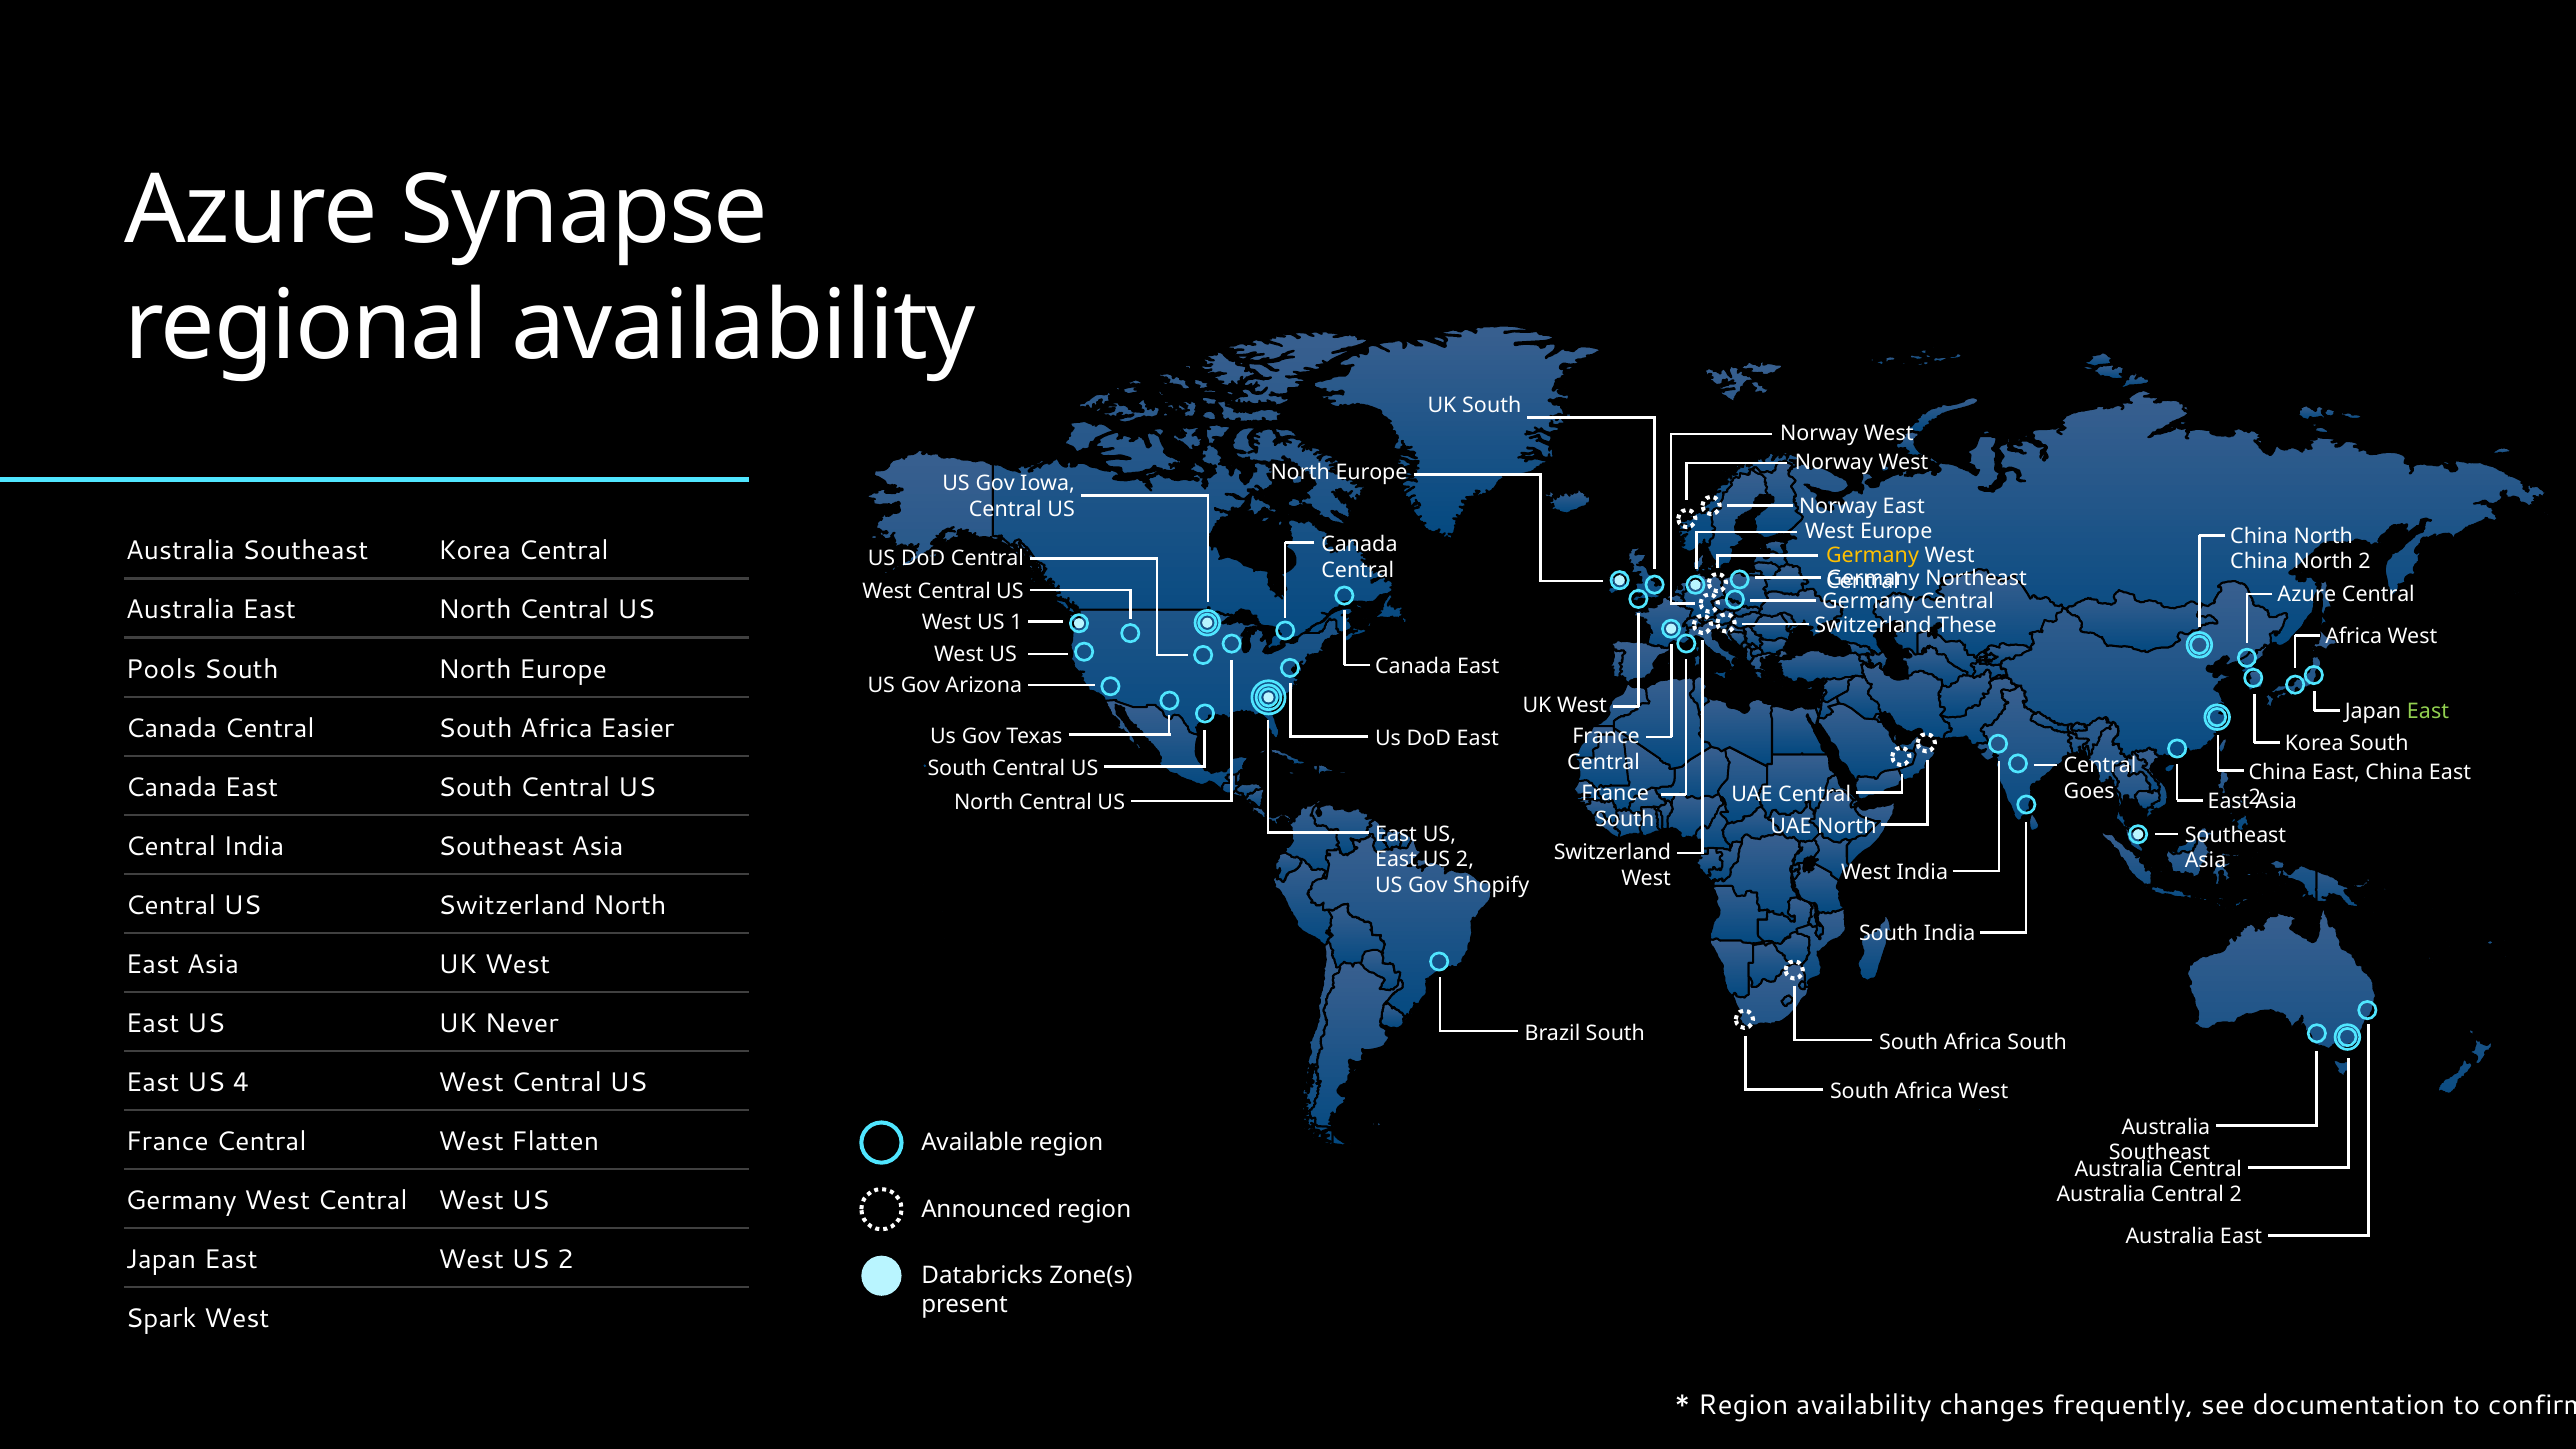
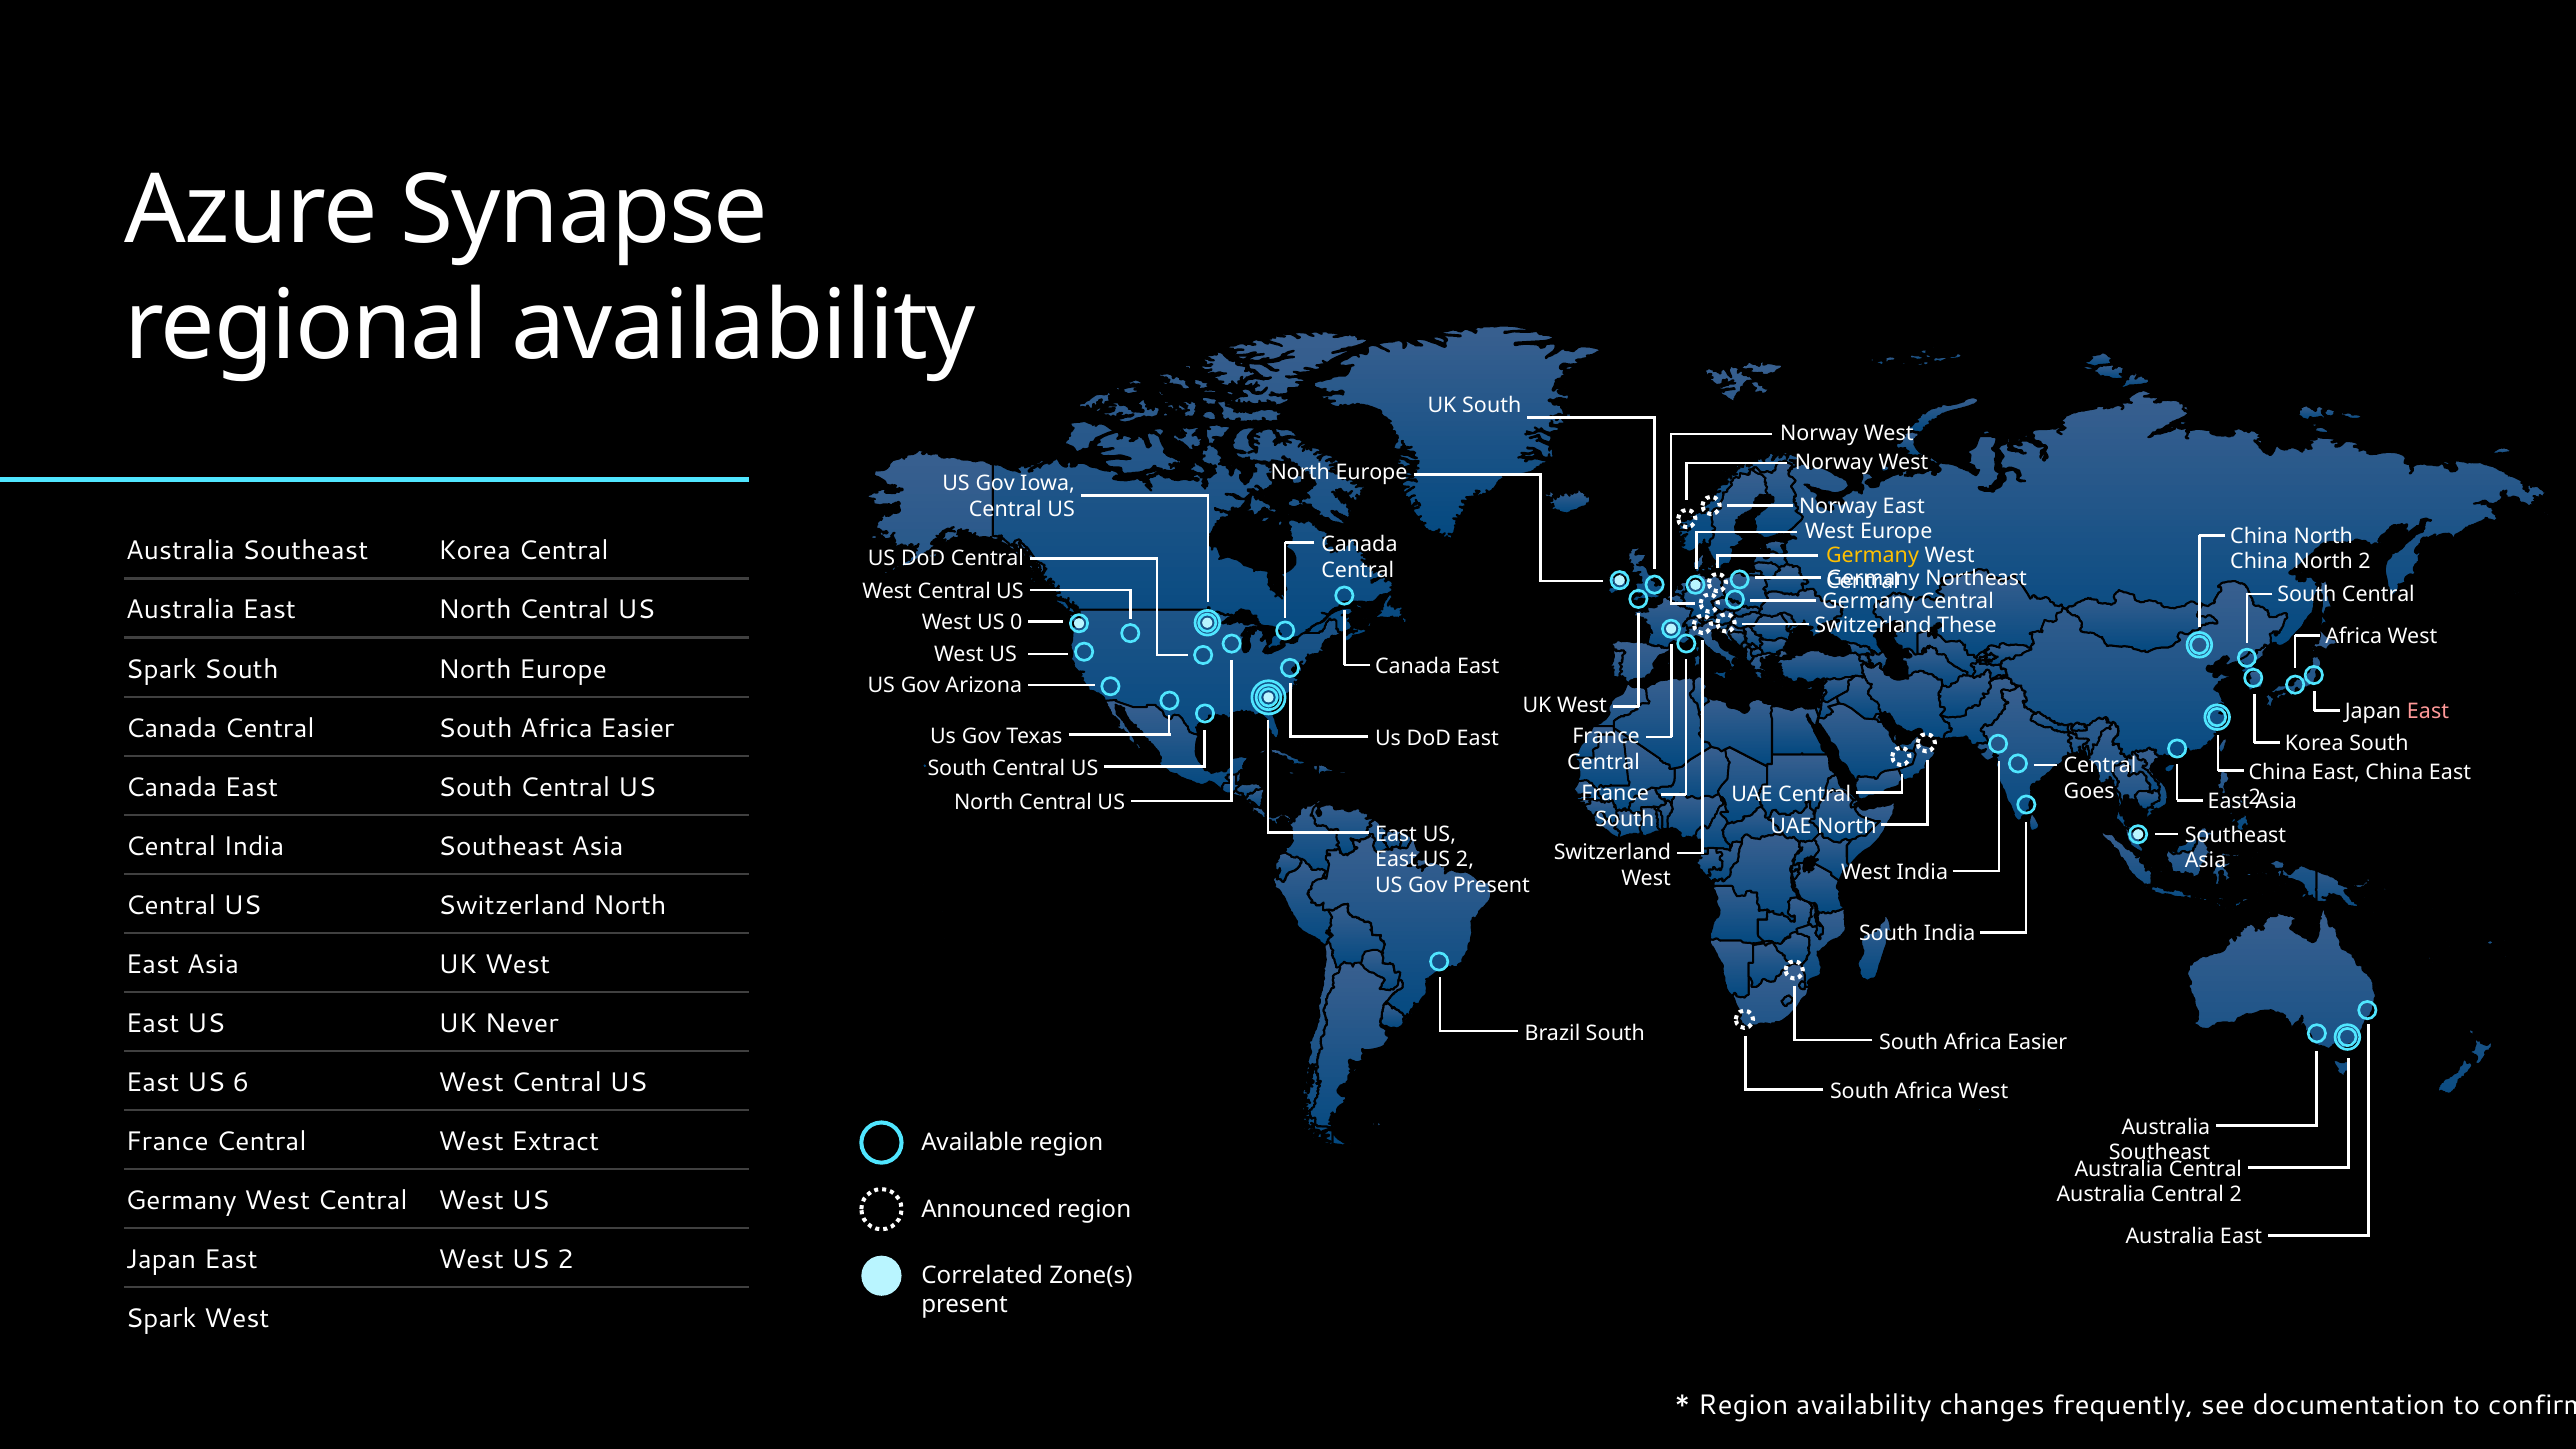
Azure: Azure -> South (2307, 595)
1: 1 -> 0 (1016, 623)
Pools: Pools -> Spark (161, 669)
East colour: light green -> pink (2428, 712)
Gov Shopify: Shopify -> Present (1491, 886)
South South Africa South: South -> Easier (2037, 1042)
4: 4 -> 6 (241, 1082)
Flatten: Flatten -> Extract (555, 1141)
Databricks: Databricks -> Correlated (982, 1276)
